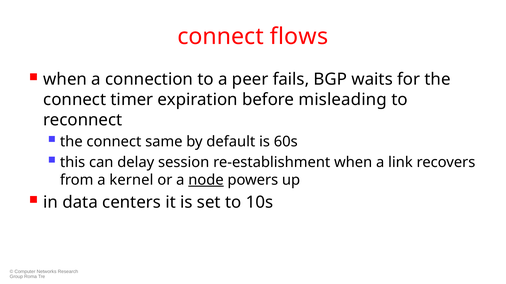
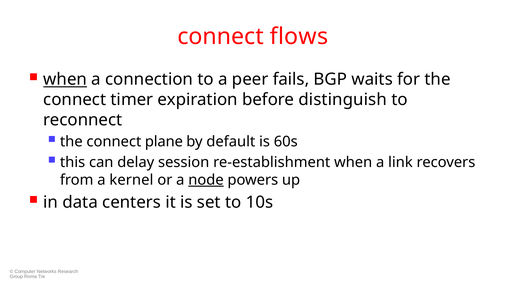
when underline: none -> present (65, 80)
misleading: misleading -> distinguish (343, 100)
same: same -> plane (164, 142)
